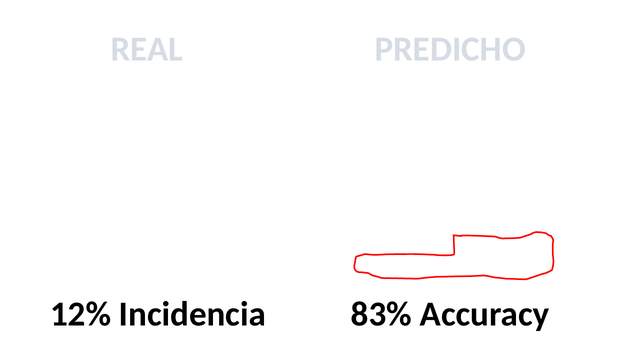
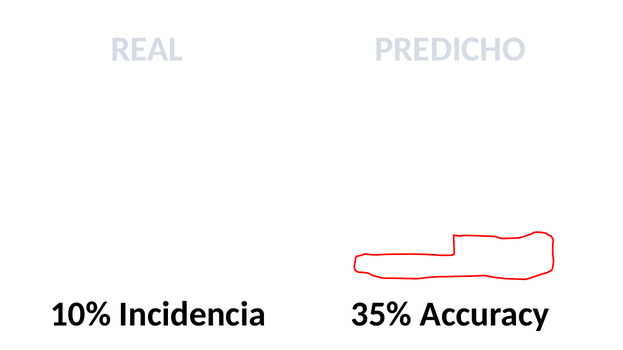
12%: 12% -> 10% (81, 314)
83%: 83% -> 35% (381, 314)
